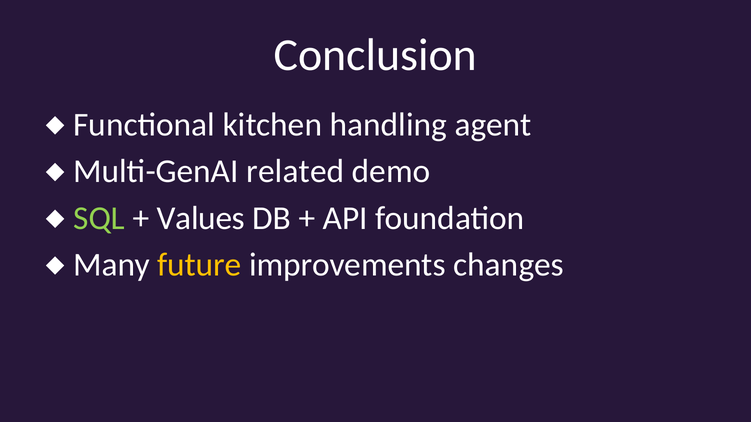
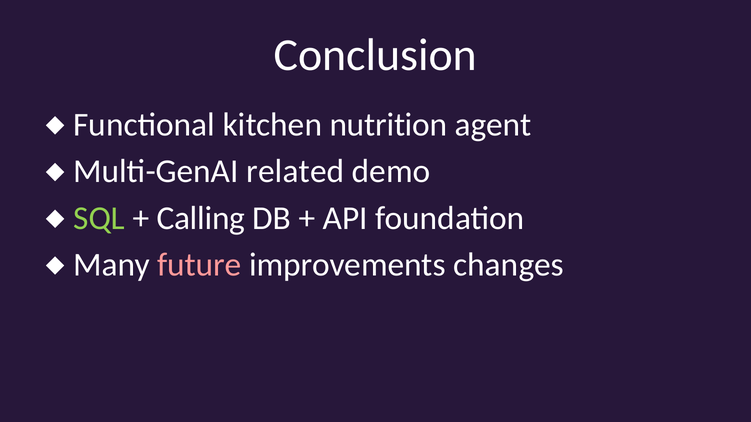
handling: handling -> nutrition (388, 125)
Values: Values -> Calling (201, 218)
future colour: yellow -> pink (199, 265)
